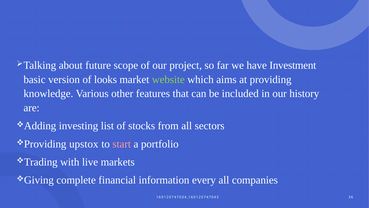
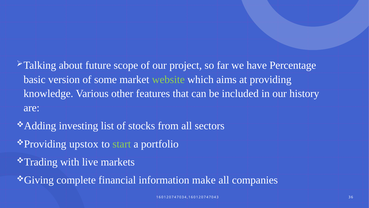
Investment: Investment -> Percentage (293, 65)
looks: looks -> some (105, 79)
start colour: pink -> light green (122, 144)
every: every -> make (204, 180)
